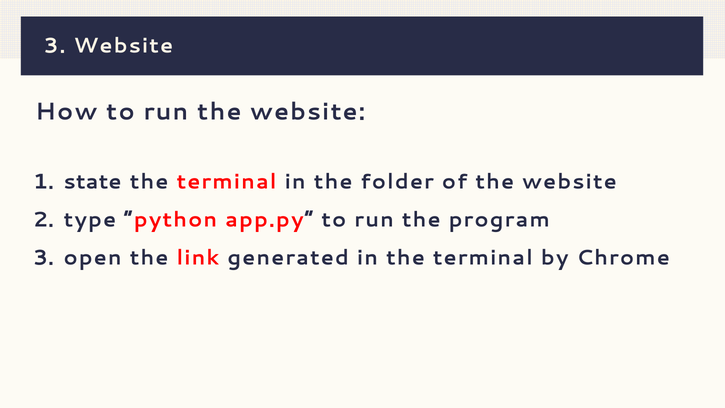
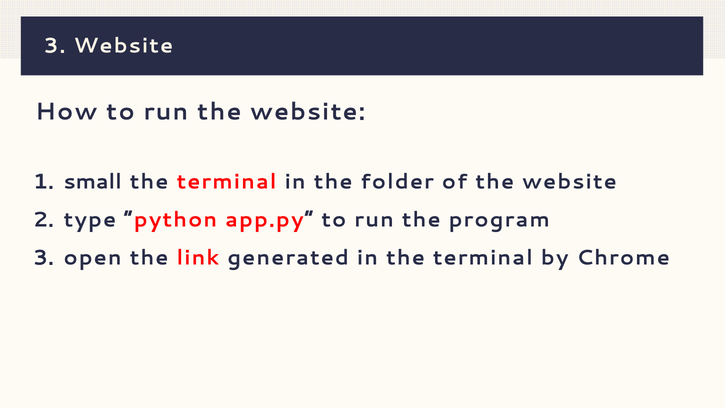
state: state -> small (93, 182)
